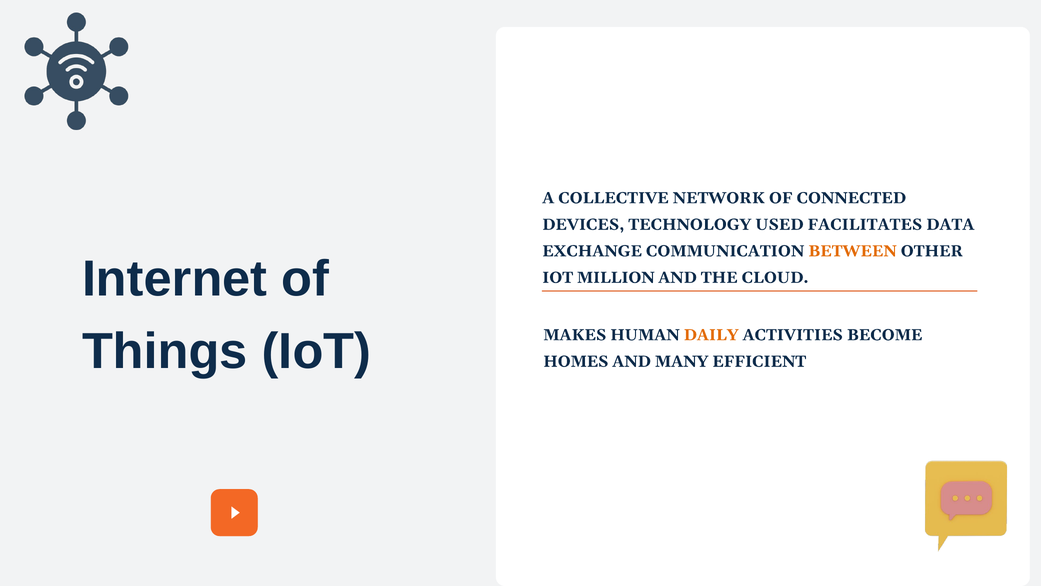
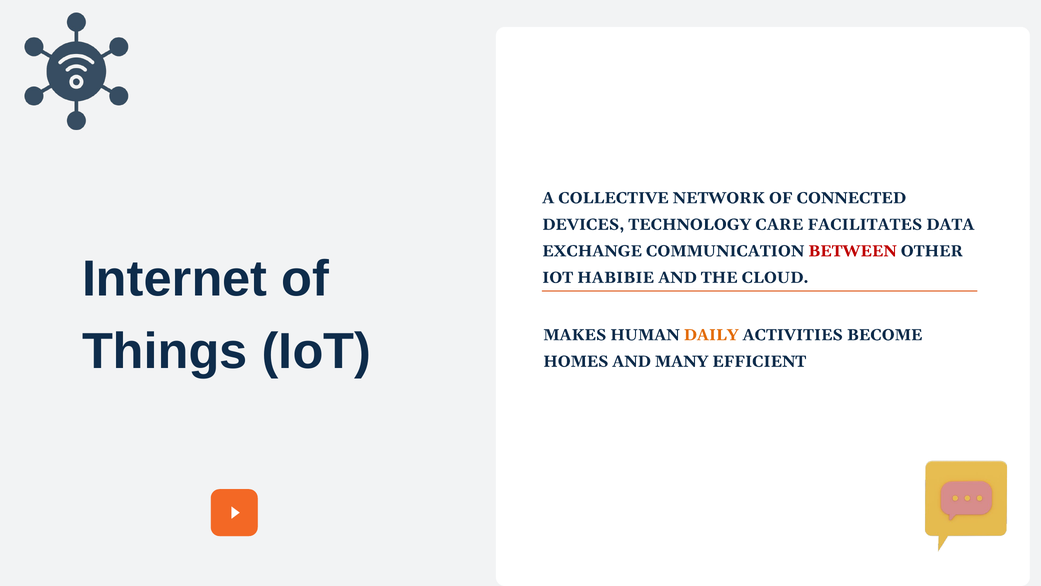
USED: USED -> CARE (779, 224)
BETWEEN colour: orange -> red (852, 251)
MILLION: MILLION -> HABIBIE (616, 277)
